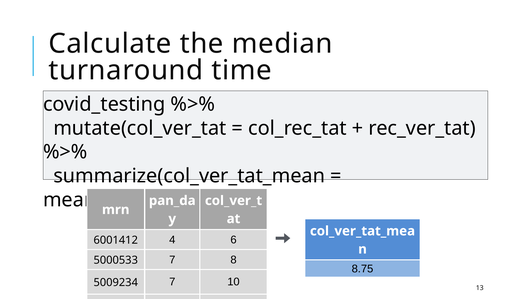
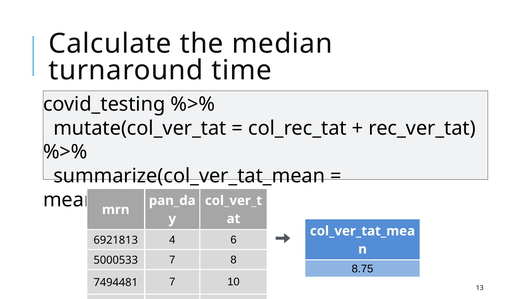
6001412: 6001412 -> 6921813 (116, 240)
5009234: 5009234 -> 7494481 (116, 282)
